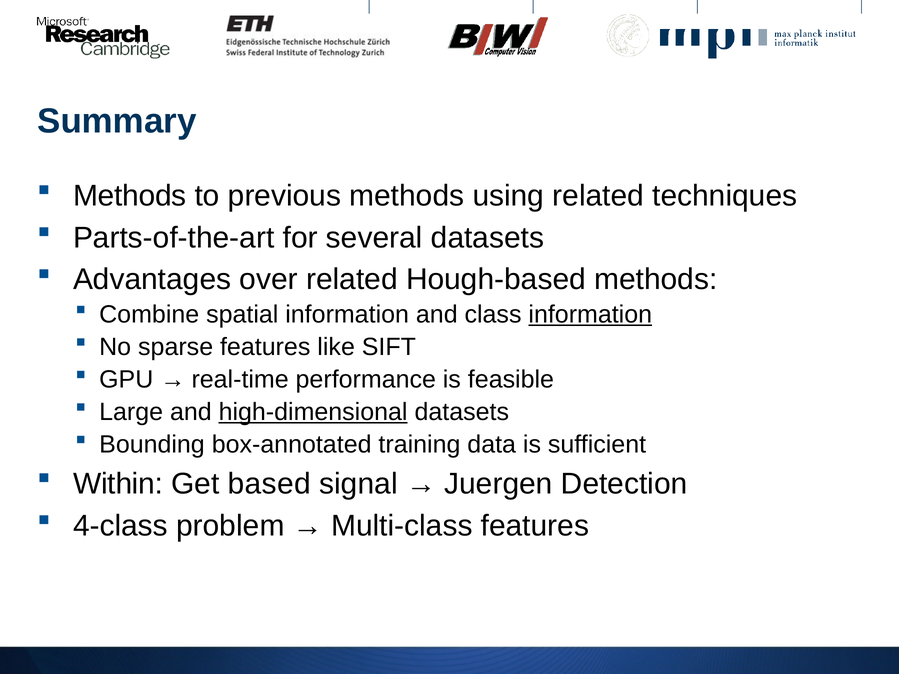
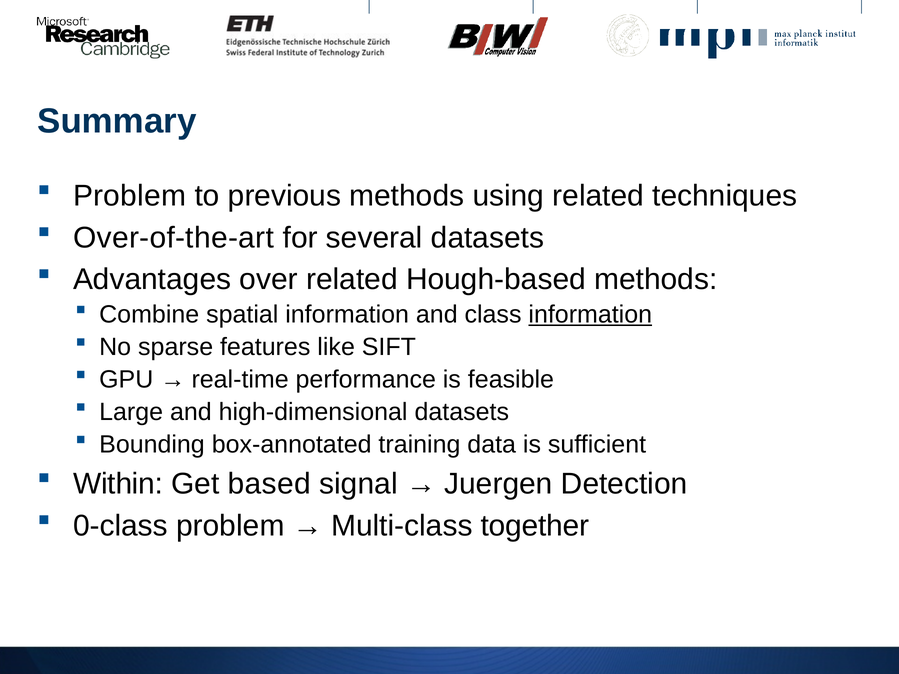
Methods: Methods -> Problem (130, 196)
Parts-of-the-art: Parts-of-the-art -> Over-of-the-art (174, 238)
high-dimensional underline: present -> none (313, 412)
4-class: 4-class -> 0-class (120, 526)
Multi-class features: features -> together (535, 526)
